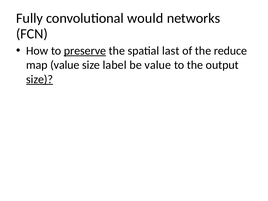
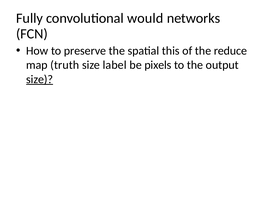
preserve underline: present -> none (85, 51)
last: last -> this (171, 51)
map value: value -> truth (65, 65)
be value: value -> pixels (158, 65)
